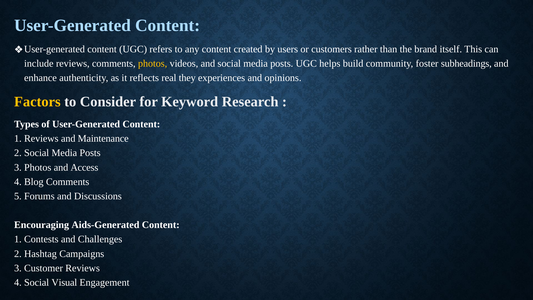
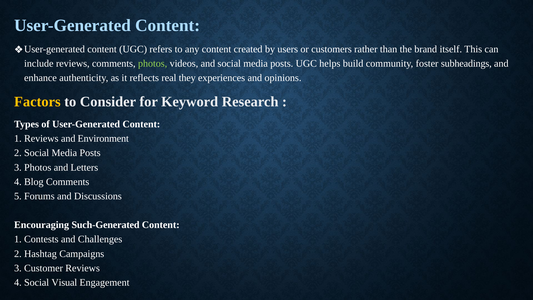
photos colour: yellow -> light green (153, 63)
Maintenance: Maintenance -> Environment (103, 139)
Access: Access -> Letters (84, 167)
Aids-Generated: Aids-Generated -> Such-Generated (106, 225)
